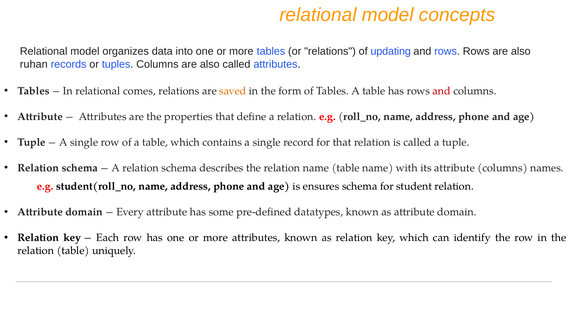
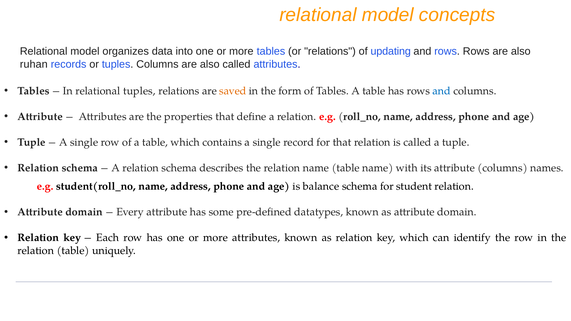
relational comes: comes -> tuples (139, 91)
and colour: red -> blue (442, 91)
ensures: ensures -> balance (321, 186)
